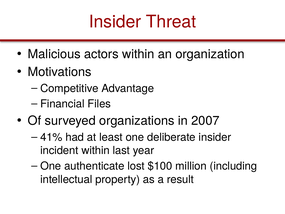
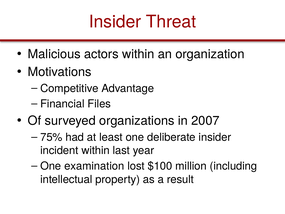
41%: 41% -> 75% (51, 137)
authenticate: authenticate -> examination (94, 166)
